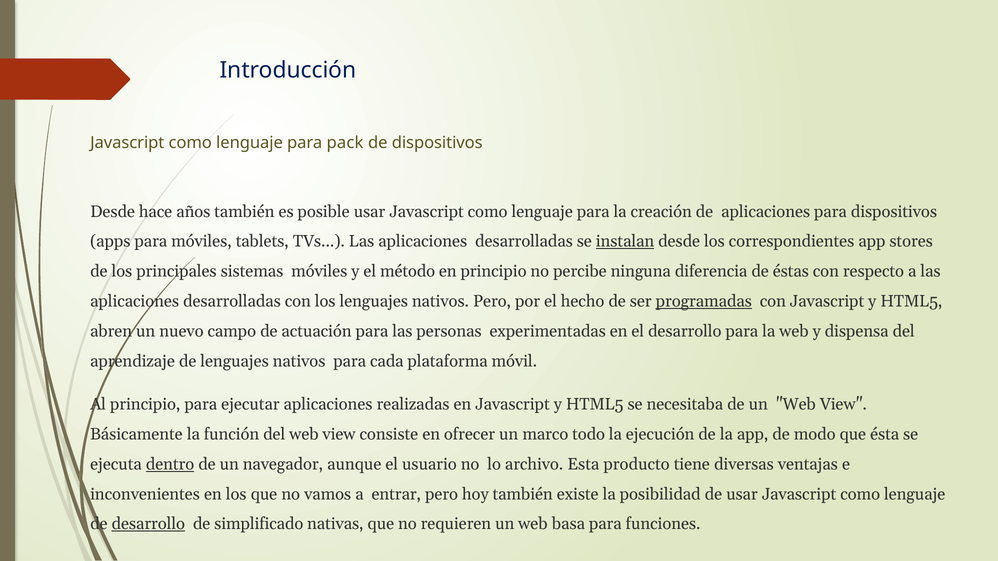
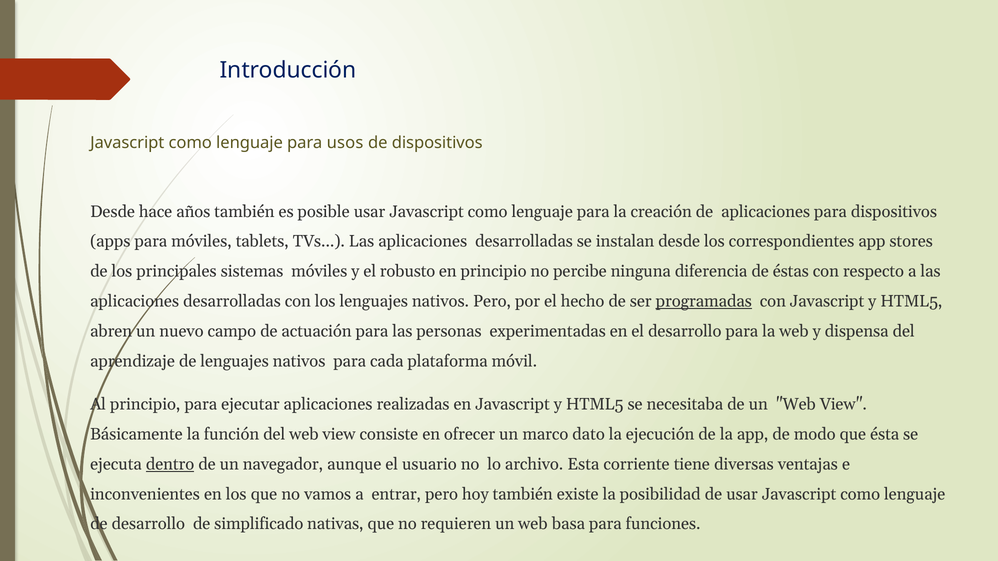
pack: pack -> usos (345, 143)
instalan underline: present -> none (625, 242)
método: método -> robusto (408, 272)
todo: todo -> dato (589, 435)
producto: producto -> corriente (637, 465)
desarrollo underline: present -> none (148, 524)
